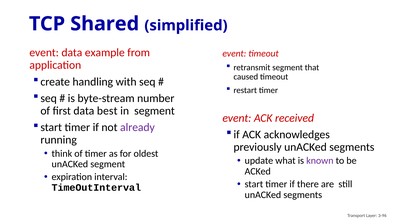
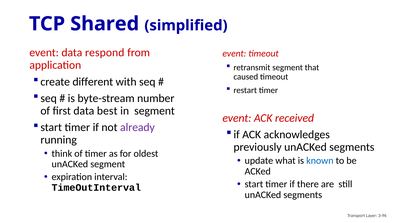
example: example -> respond (105, 53)
handling: handling -> different (93, 82)
known colour: purple -> blue (320, 161)
